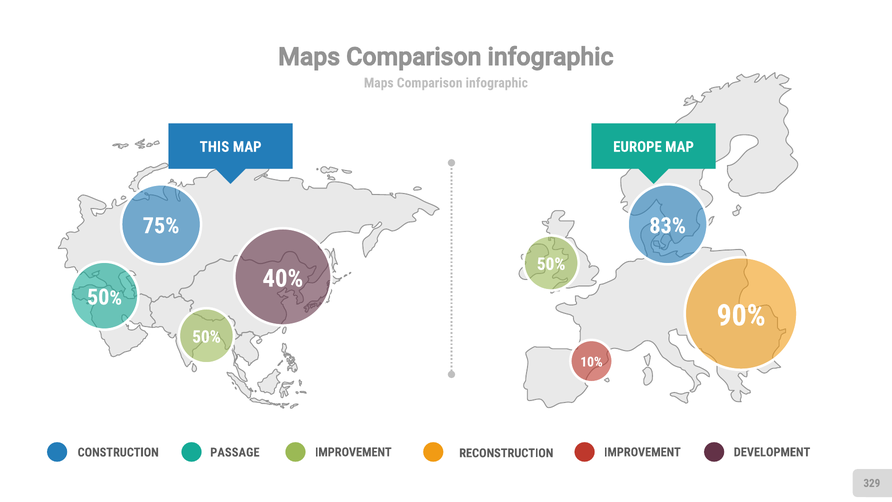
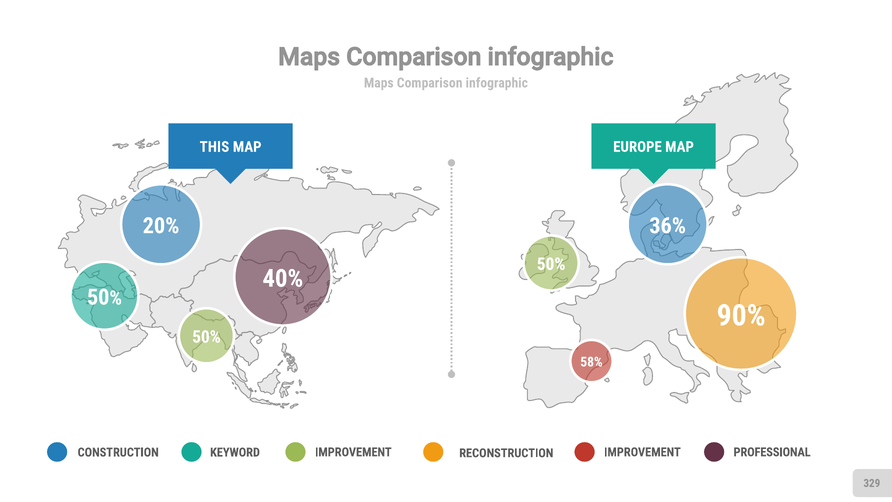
75%: 75% -> 20% (161, 226)
83%: 83% -> 36% (668, 226)
10%: 10% -> 58% (591, 362)
DEVELOPMENT: DEVELOPMENT -> PROFESSIONAL (772, 452)
PASSAGE: PASSAGE -> KEYWORD (235, 452)
